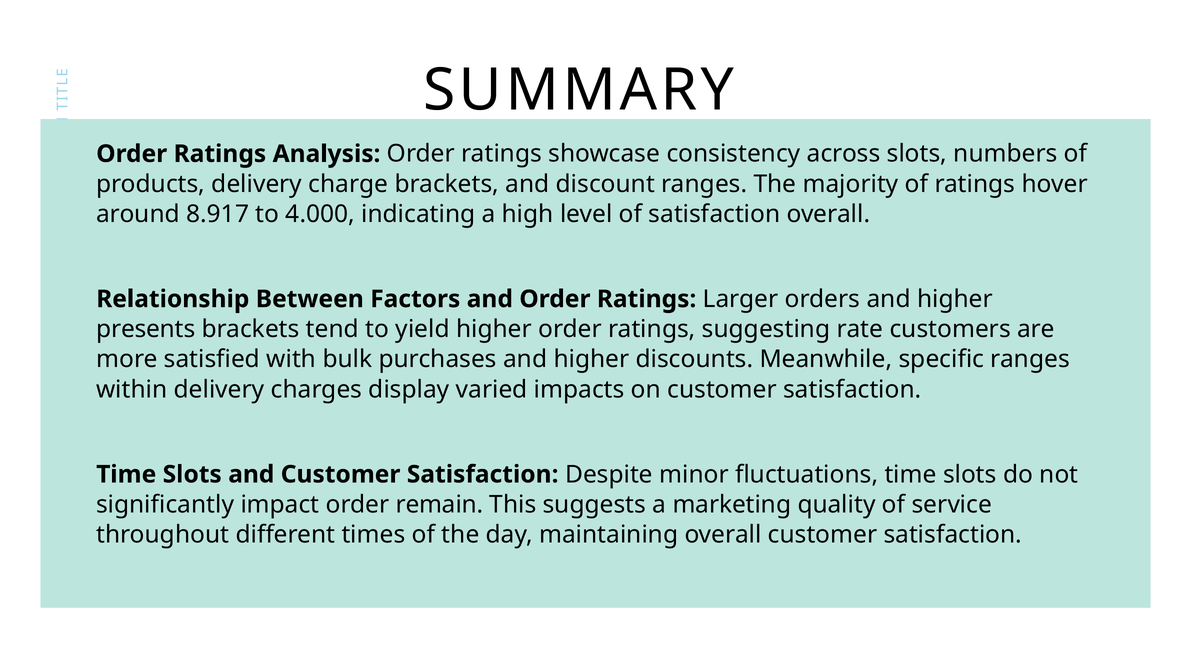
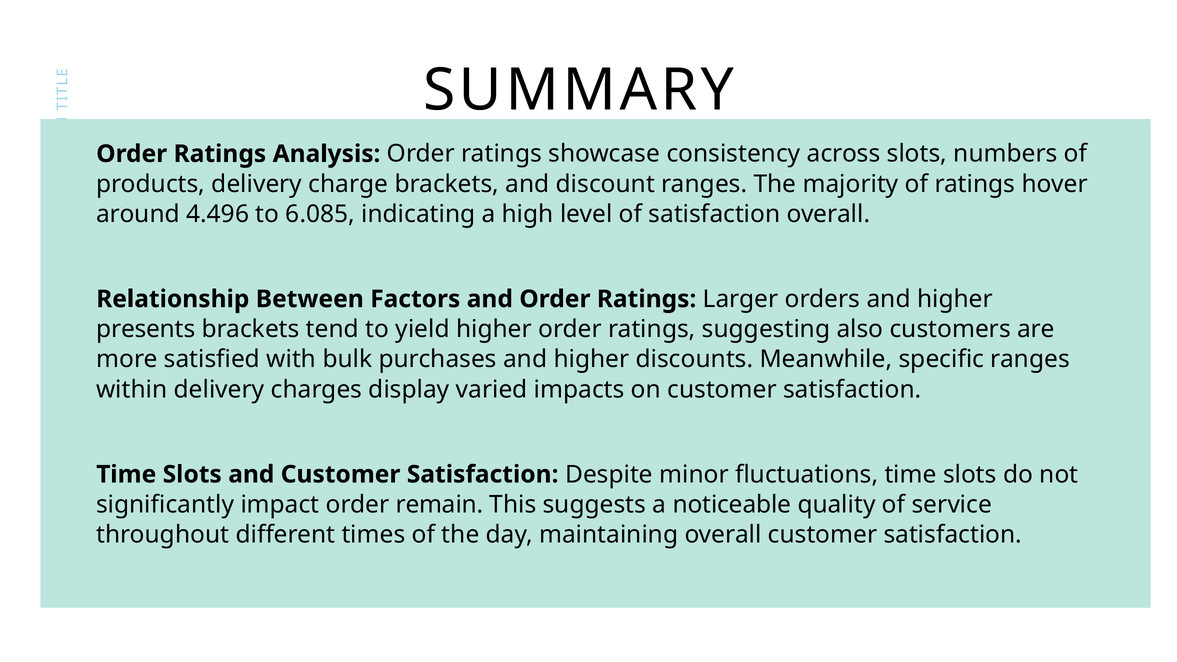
8.917: 8.917 -> 4.496 (218, 214)
4.000: 4.000 -> 6.085 (320, 214)
rate: rate -> also (860, 329)
marketing: marketing -> noticeable (732, 505)
